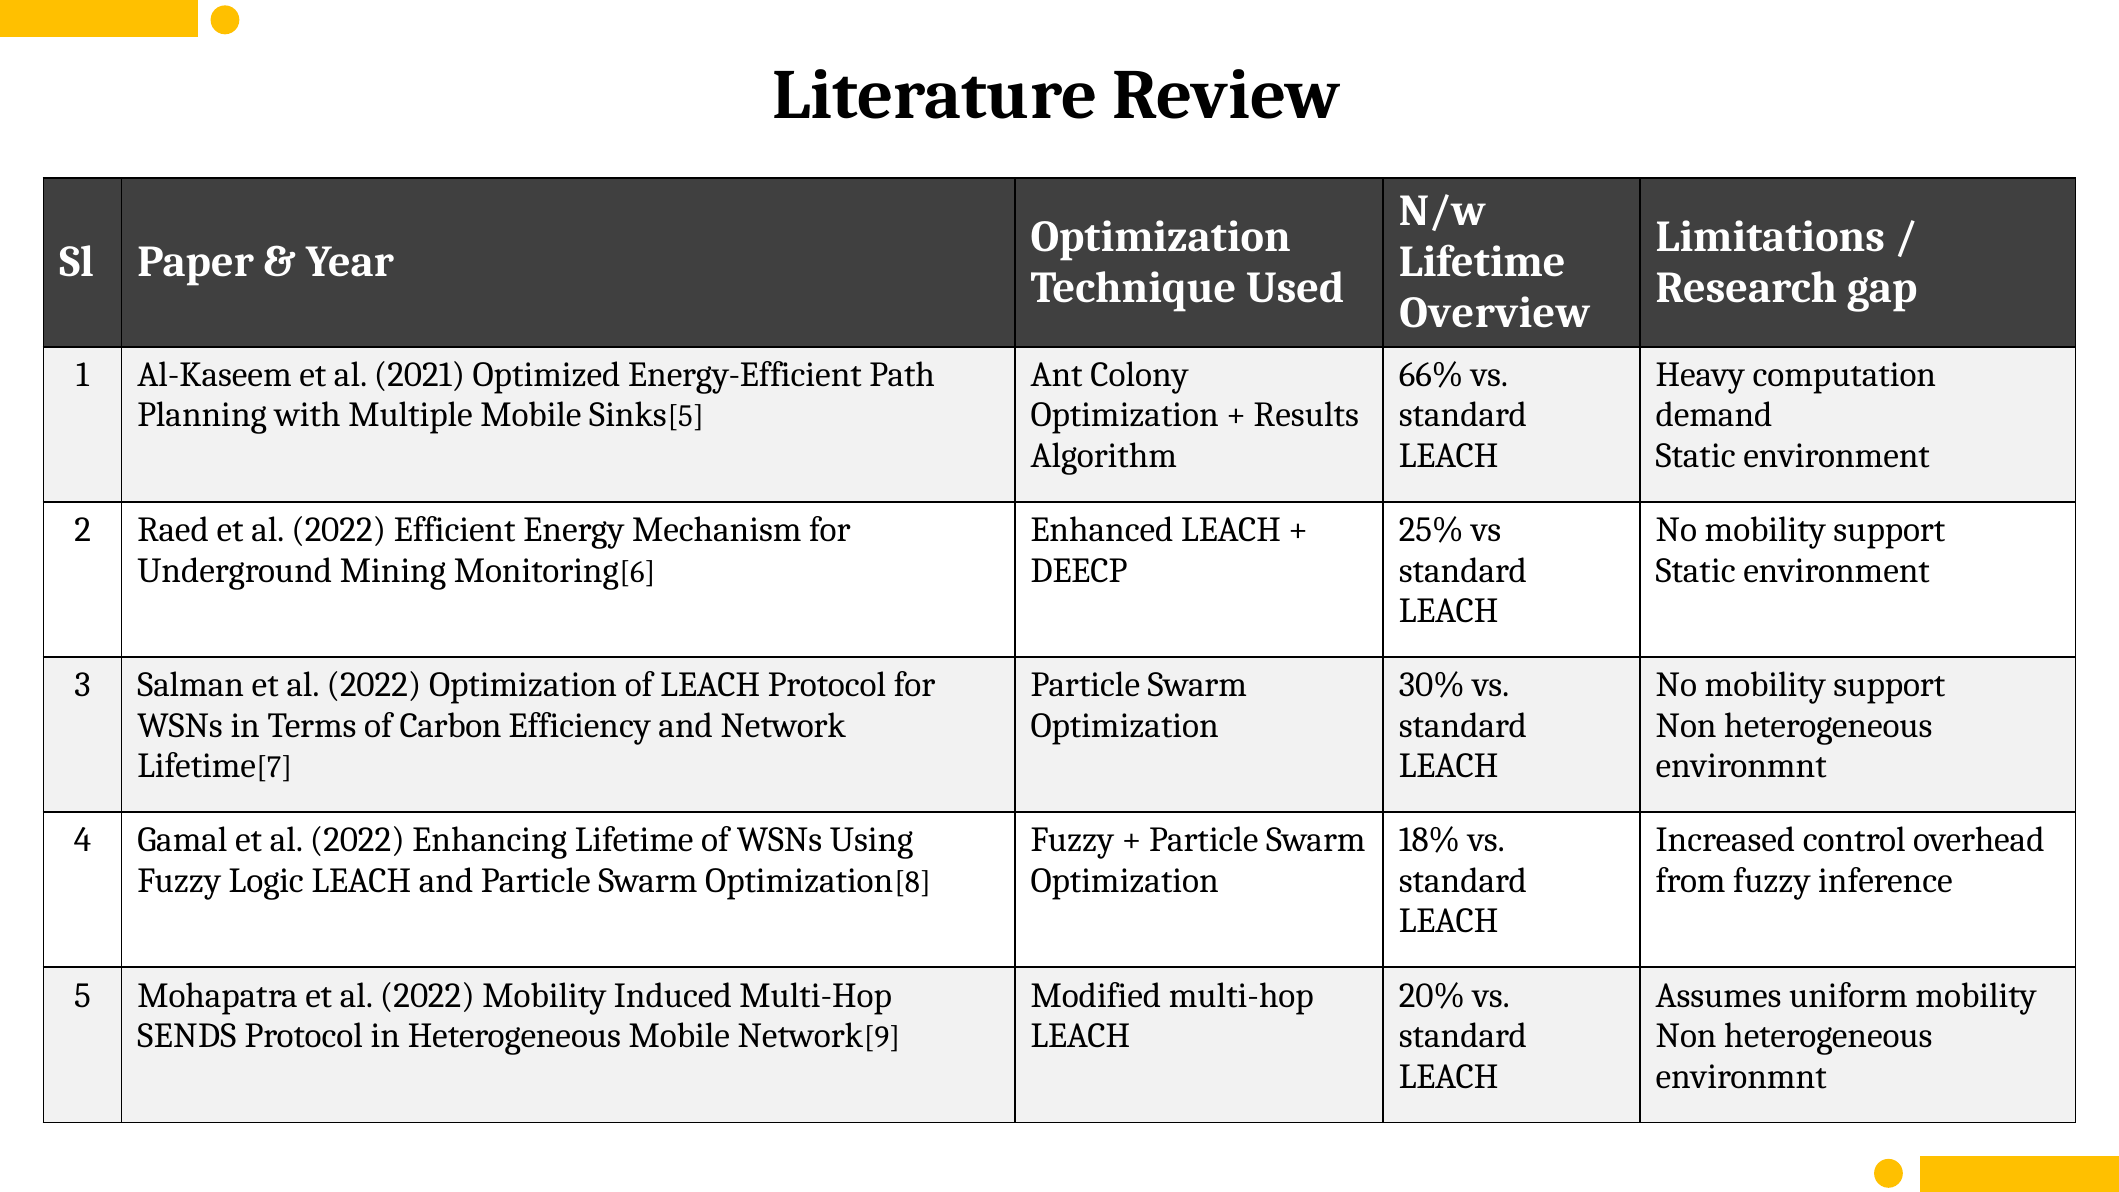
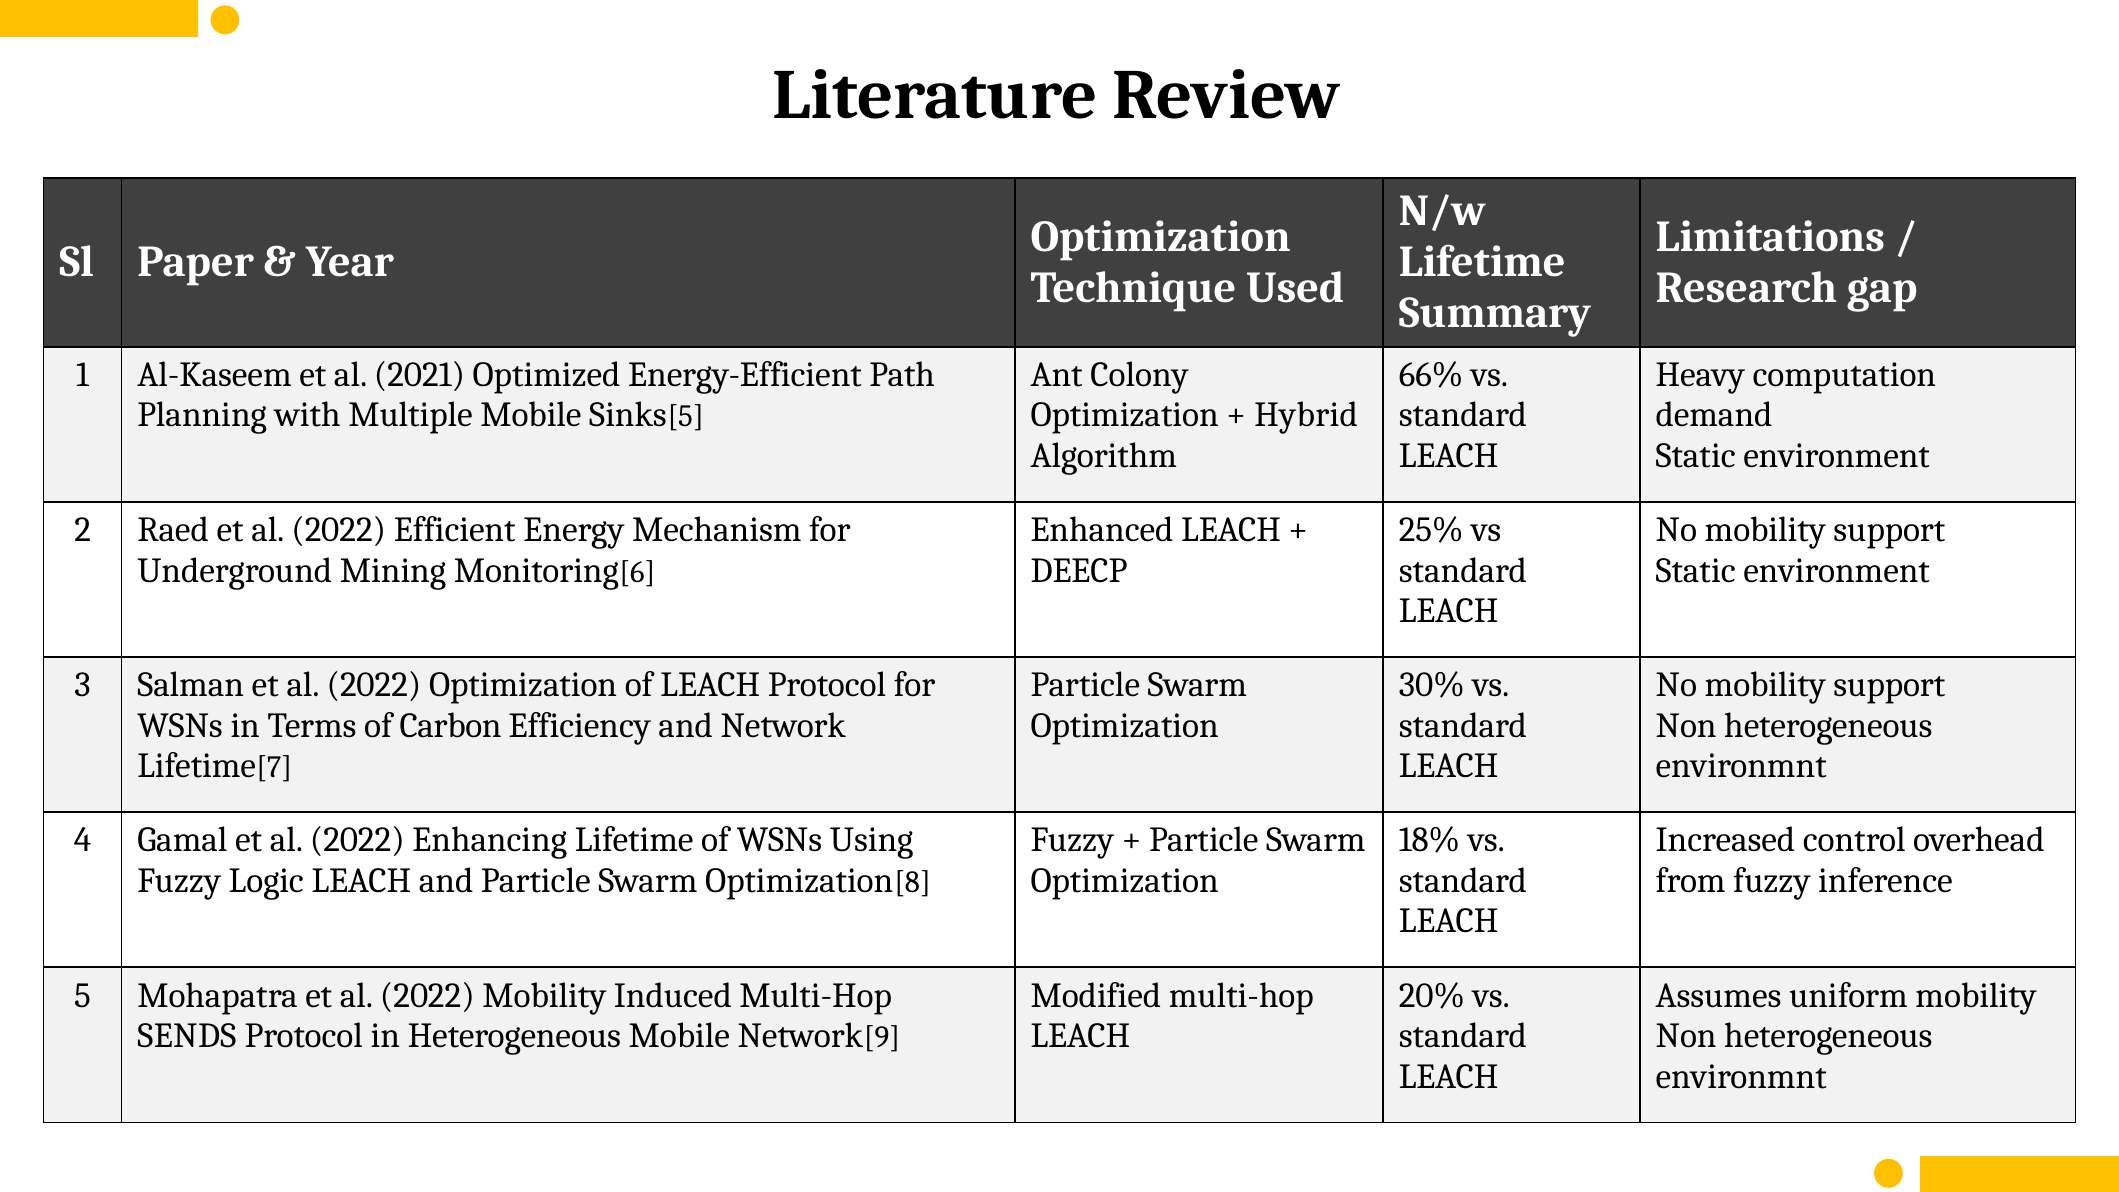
Overview: Overview -> Summary (1495, 313)
Results: Results -> Hybrid (1306, 415)
